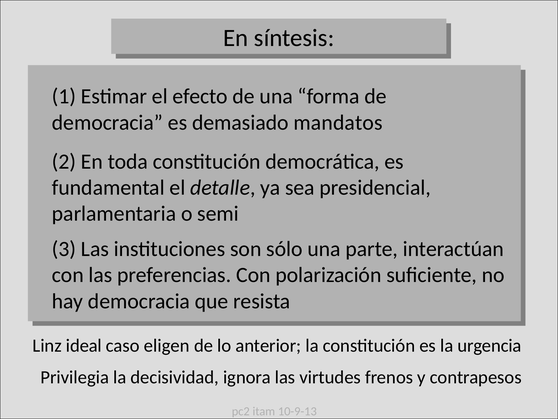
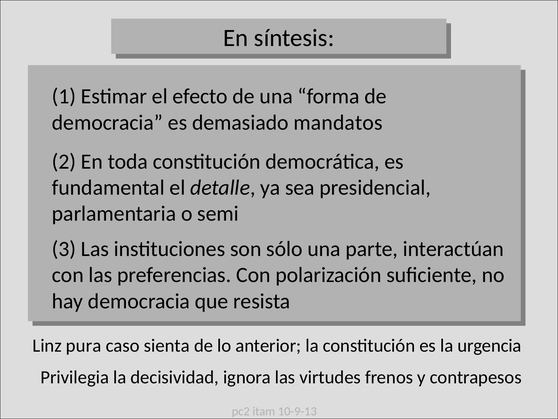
ideal: ideal -> pura (84, 345)
eligen: eligen -> sienta (167, 345)
